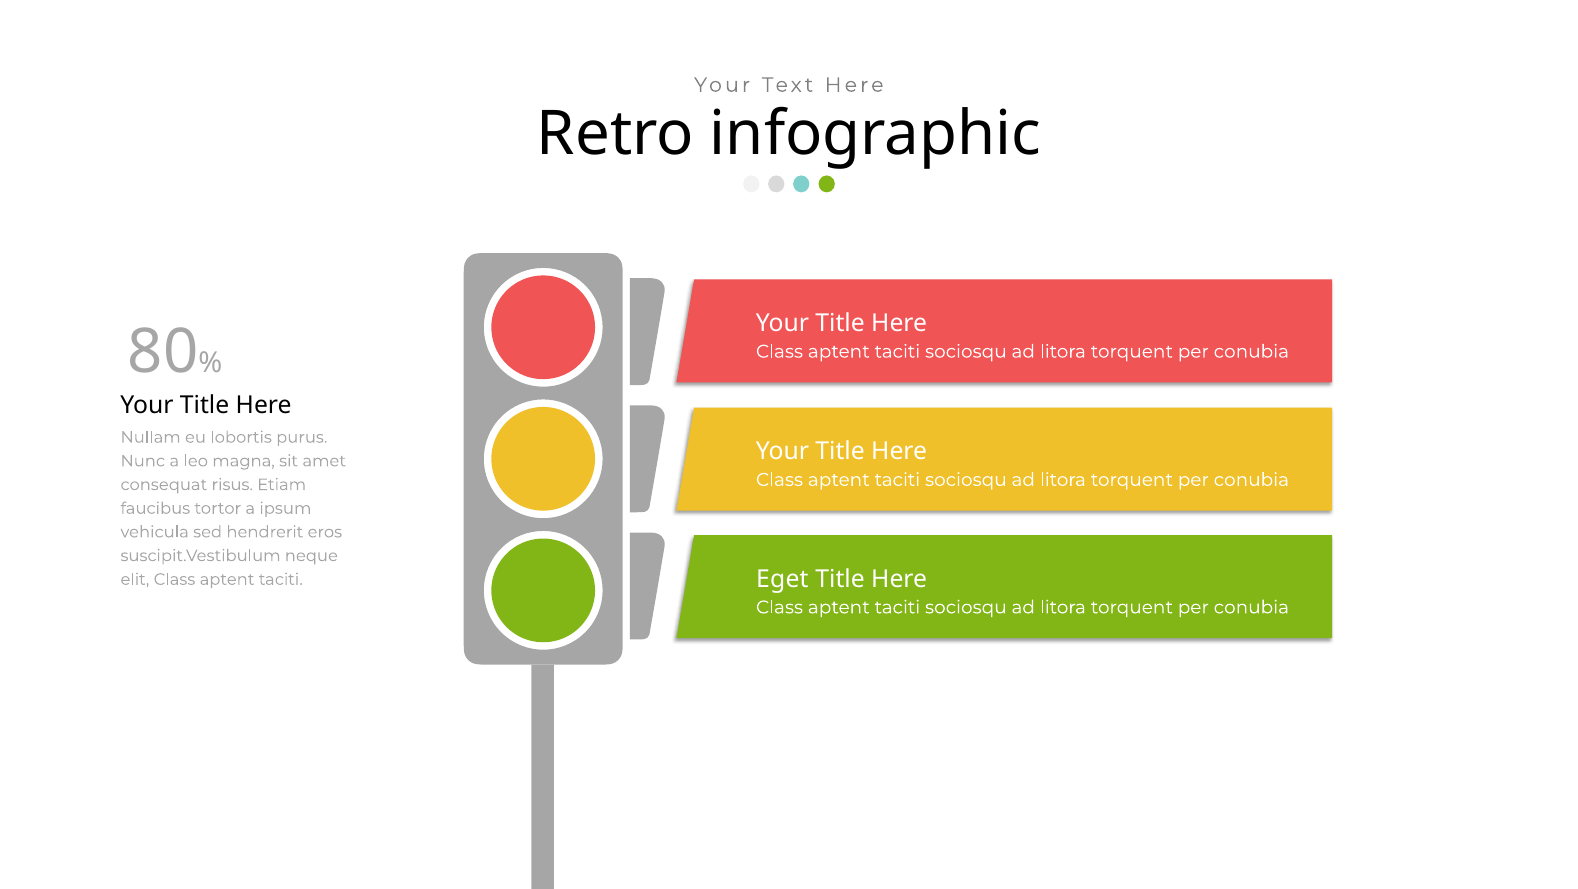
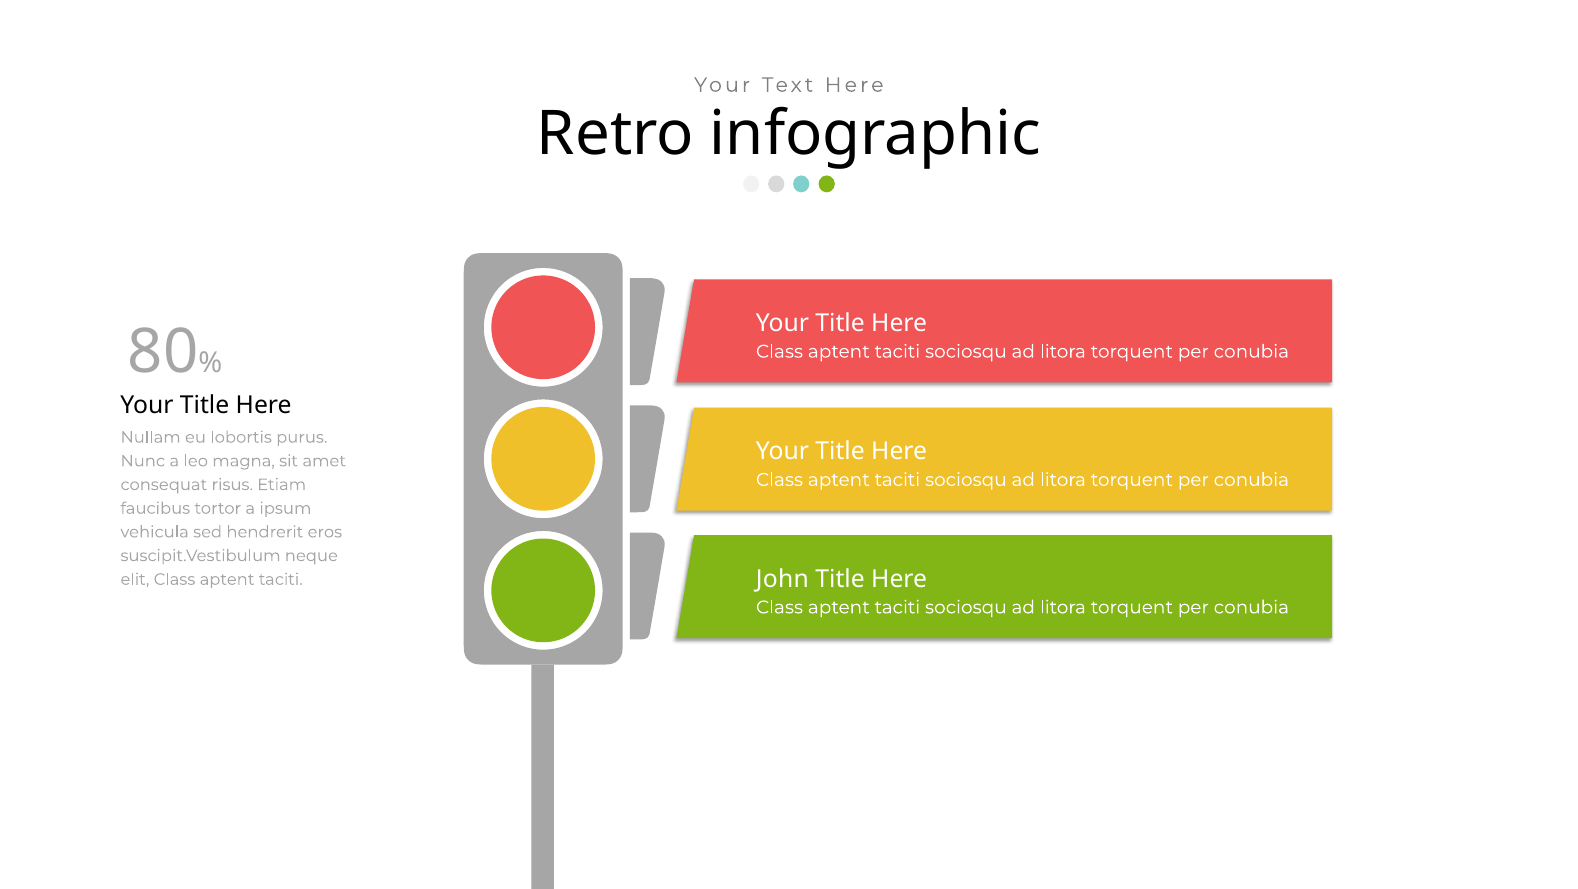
Eget: Eget -> John (782, 579)
